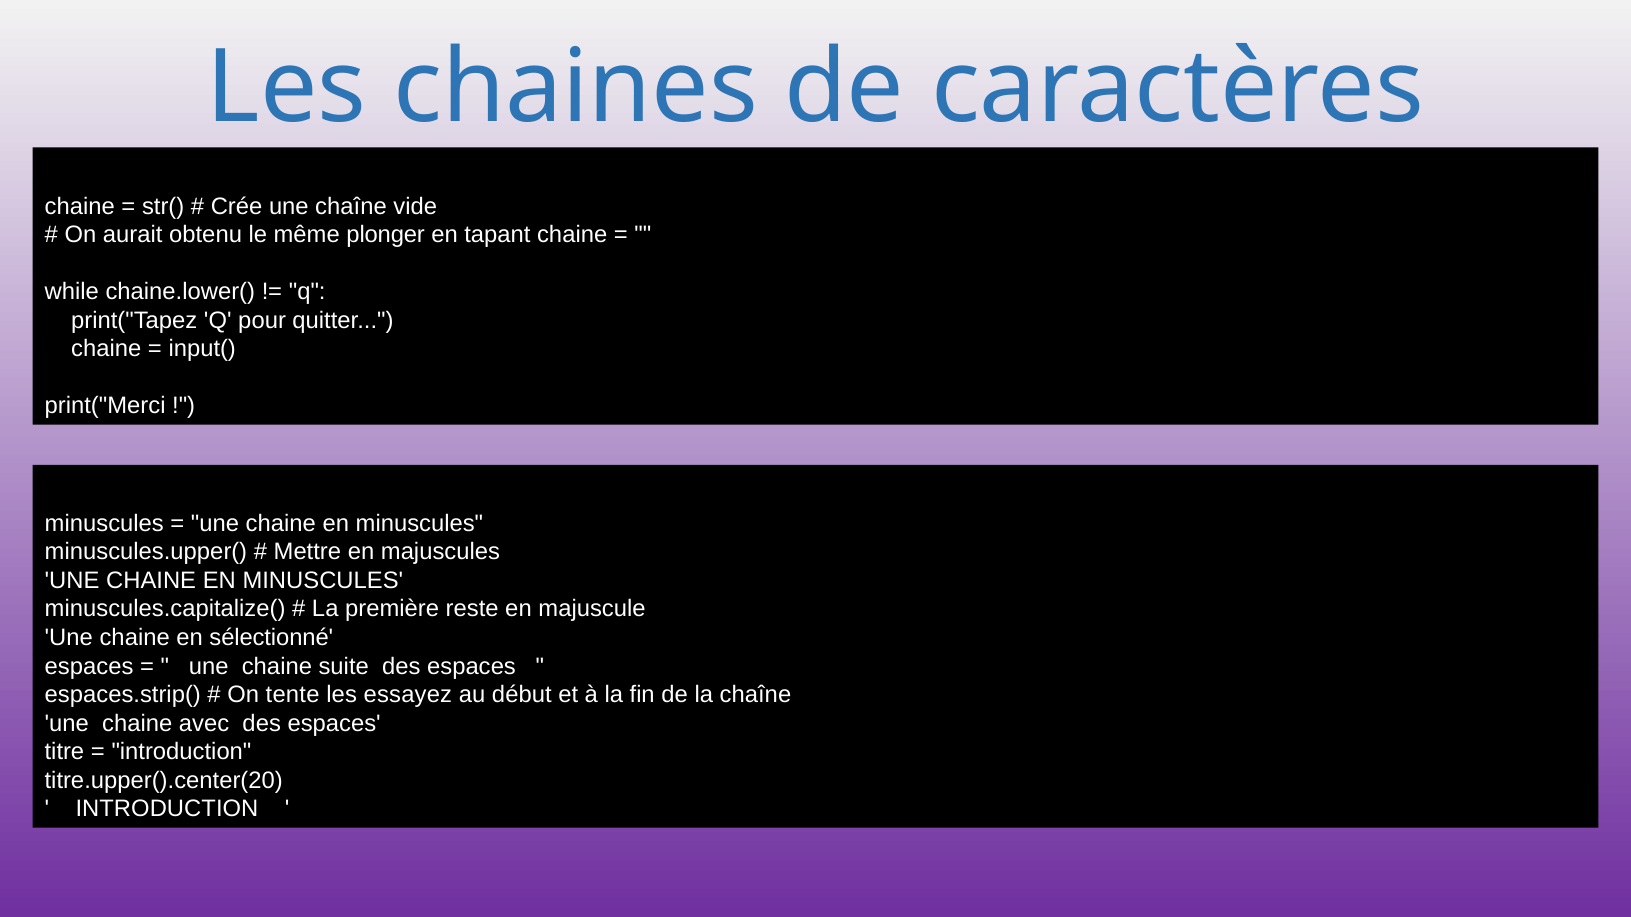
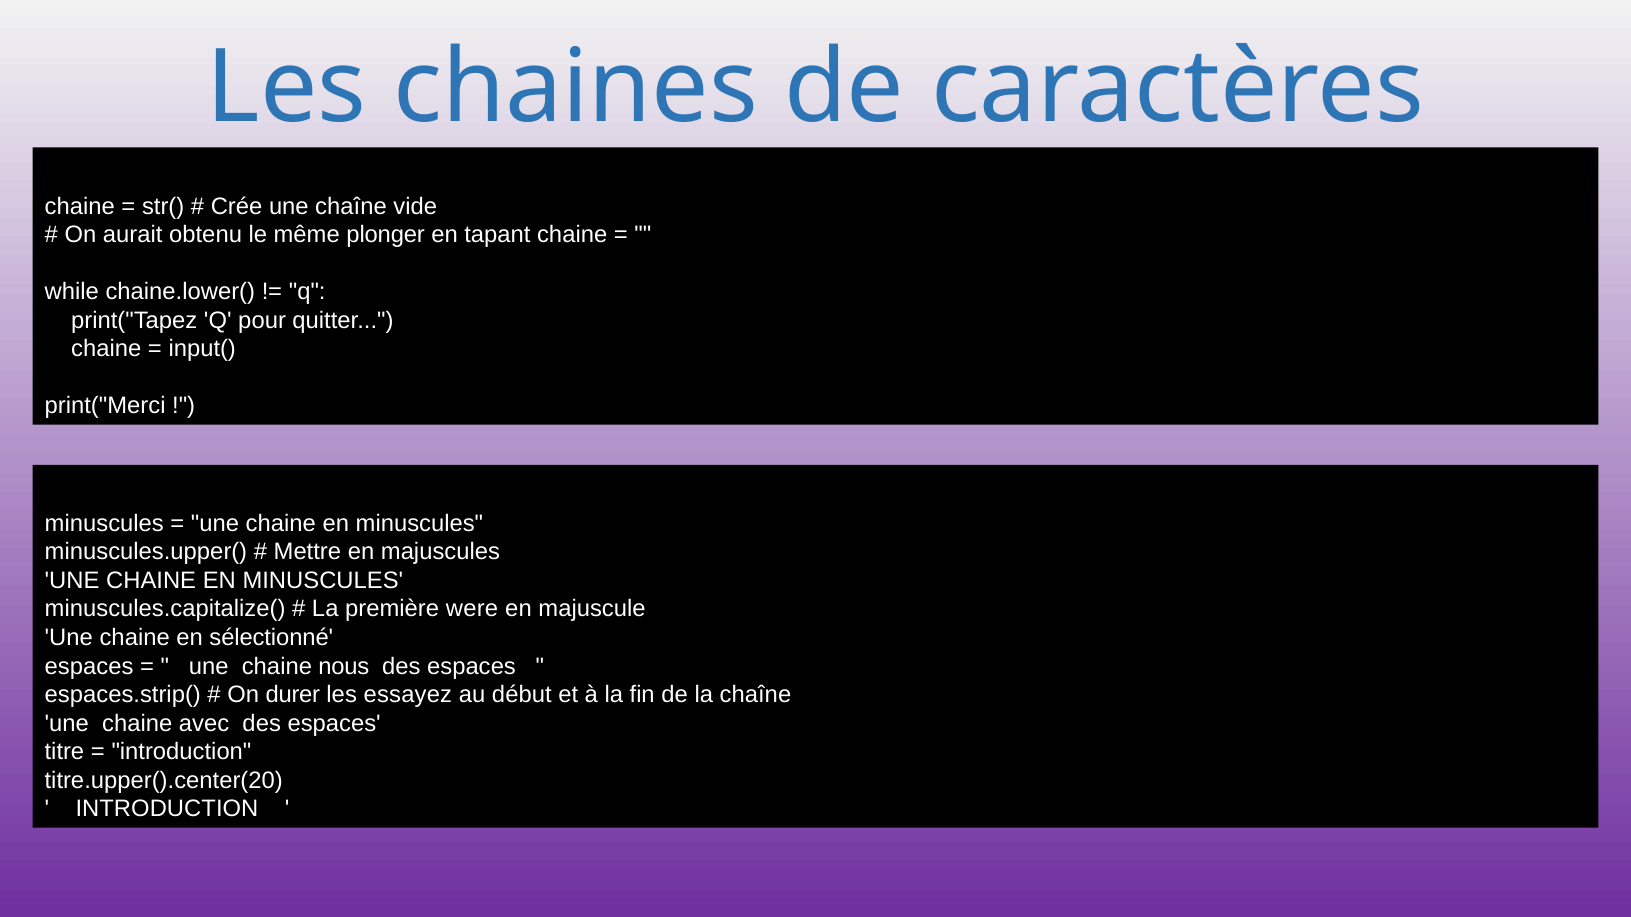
reste: reste -> were (472, 609)
suite: suite -> nous (344, 667)
tente: tente -> durer (293, 695)
